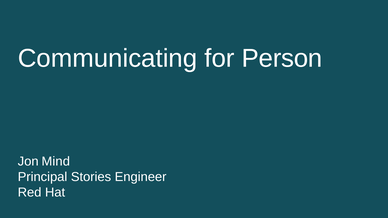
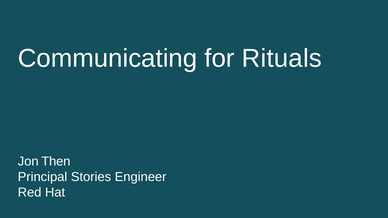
Person: Person -> Rituals (282, 58)
Mind: Mind -> Then (56, 162)
